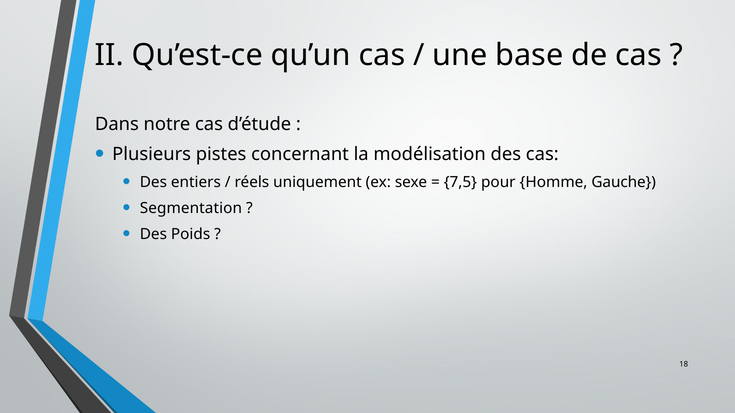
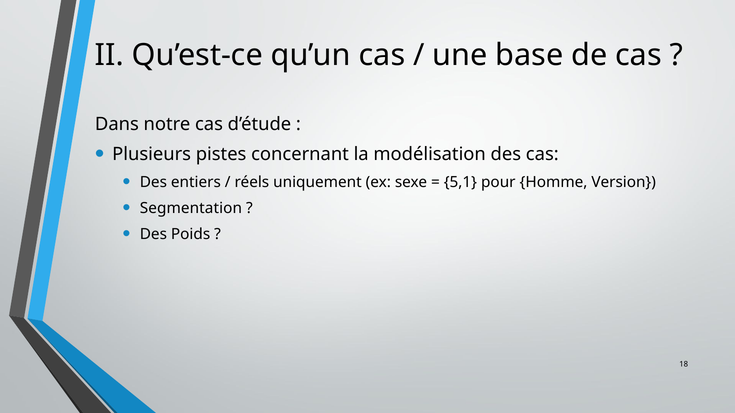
7,5: 7,5 -> 5,1 (460, 182)
Gauche: Gauche -> Version (624, 182)
